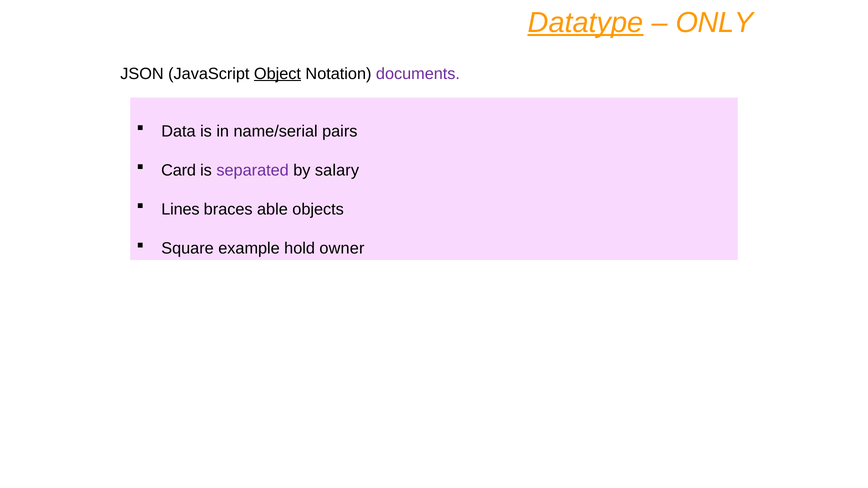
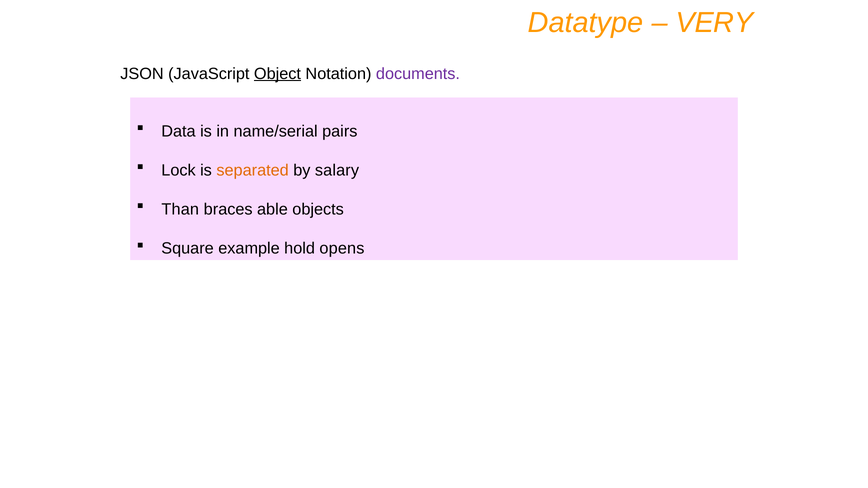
Datatype underline: present -> none (586, 23)
ONLY: ONLY -> VERY (714, 23)
Card: Card -> Lock (179, 170)
separated colour: purple -> orange (253, 170)
Lines: Lines -> Than (180, 209)
owner: owner -> opens (342, 248)
